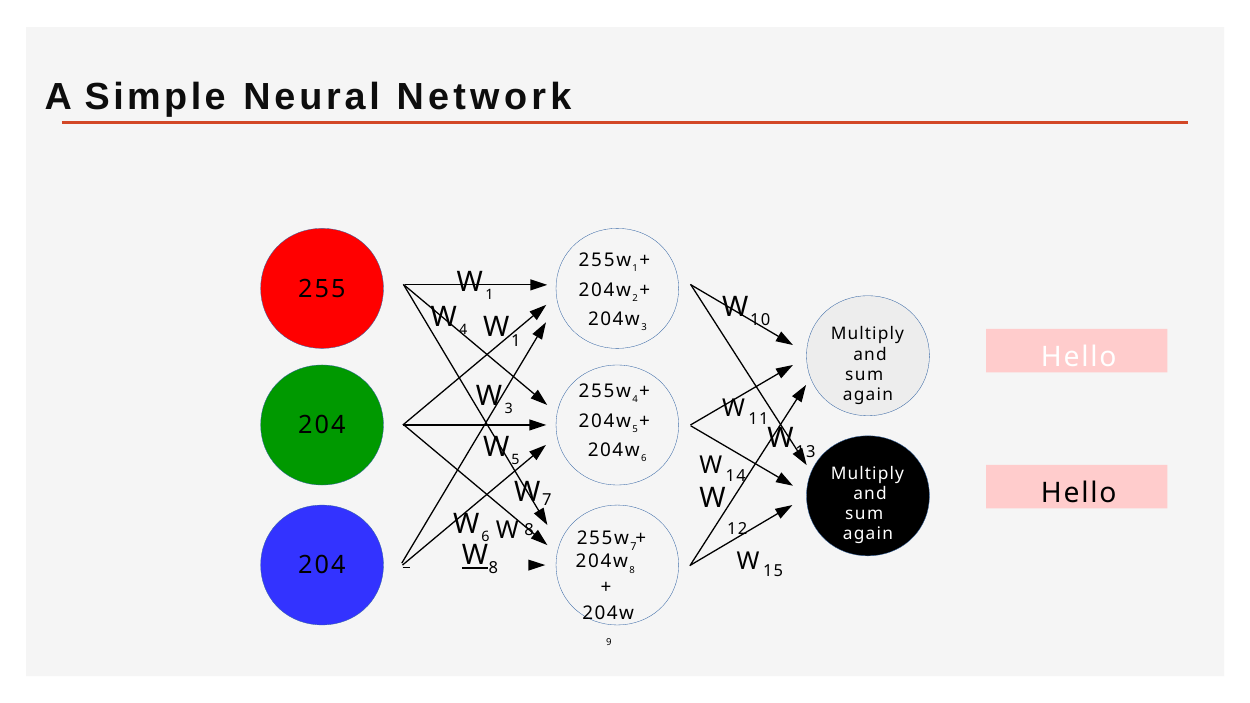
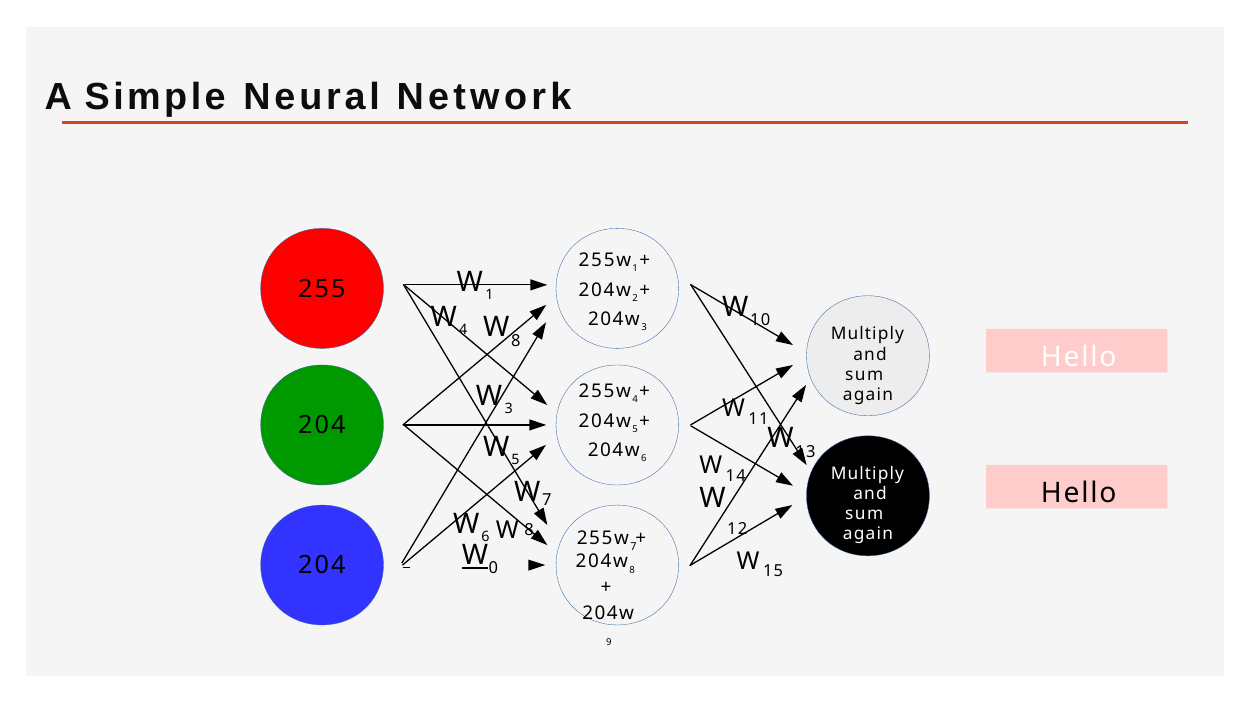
1: 1 -> 8 (516, 341)
W 8: 8 -> 0 (493, 569)
